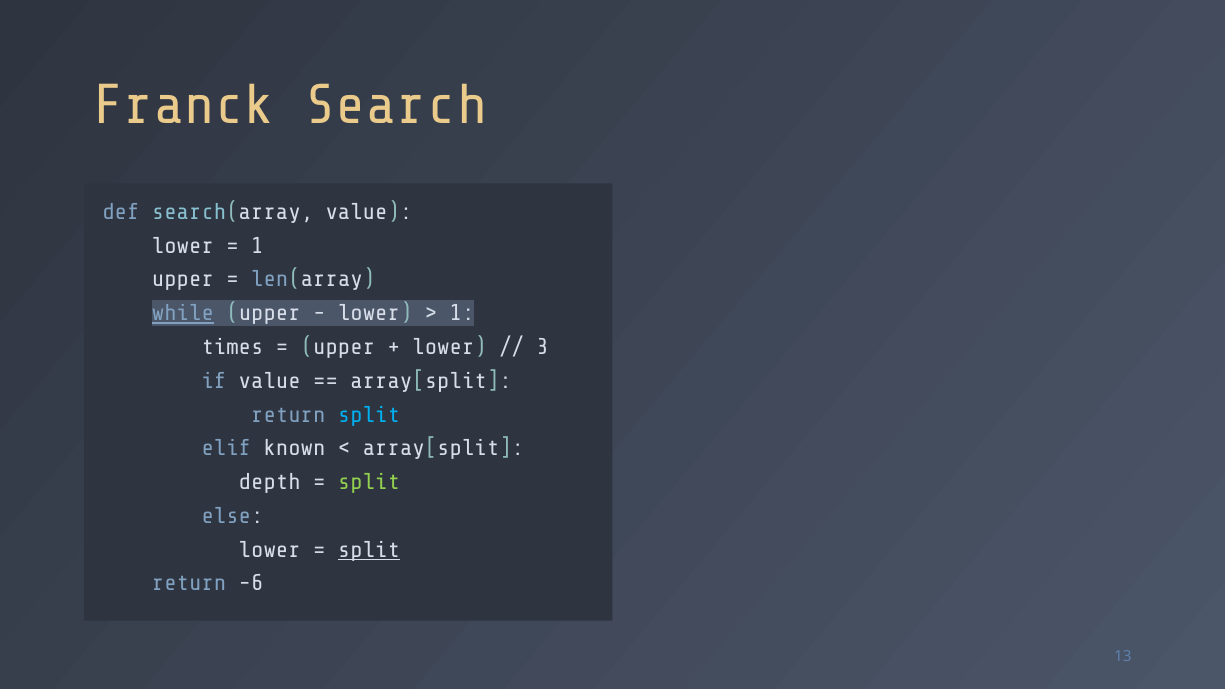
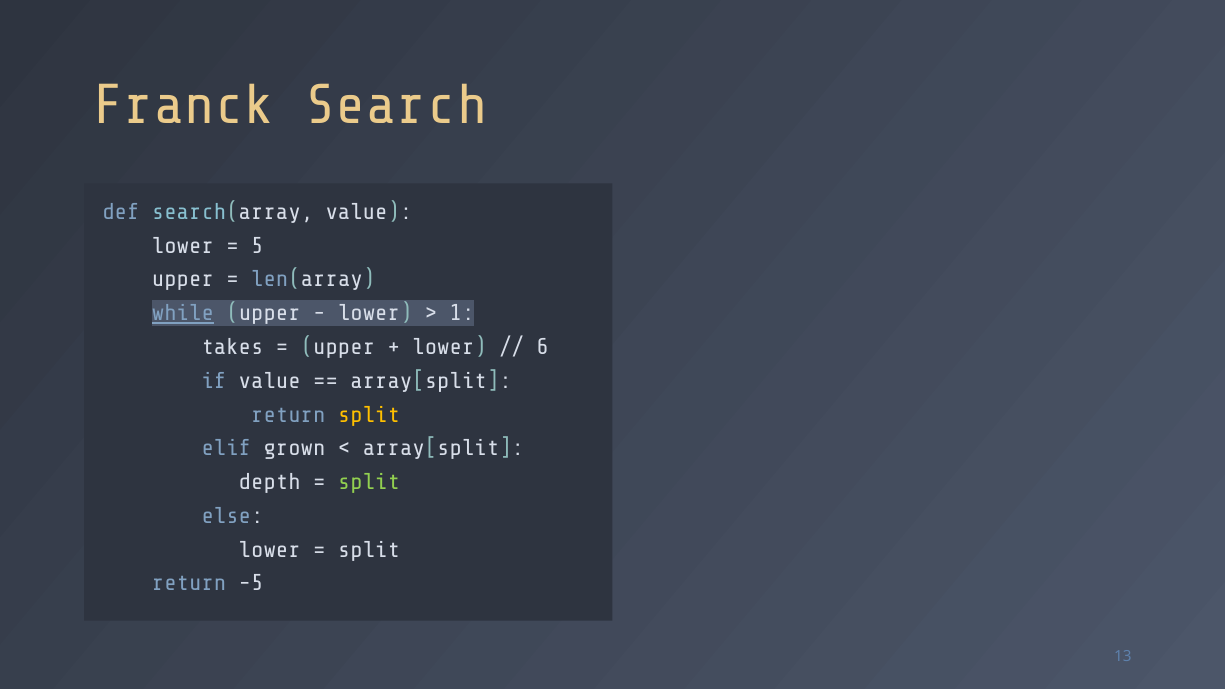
1: 1 -> 5 (257, 246)
times: times -> takes (233, 347)
3: 3 -> 6 (543, 347)
split colour: light blue -> yellow (369, 414)
known: known -> grown (295, 448)
split underline: present -> none (369, 550)
-6: -6 -> -5 (251, 583)
